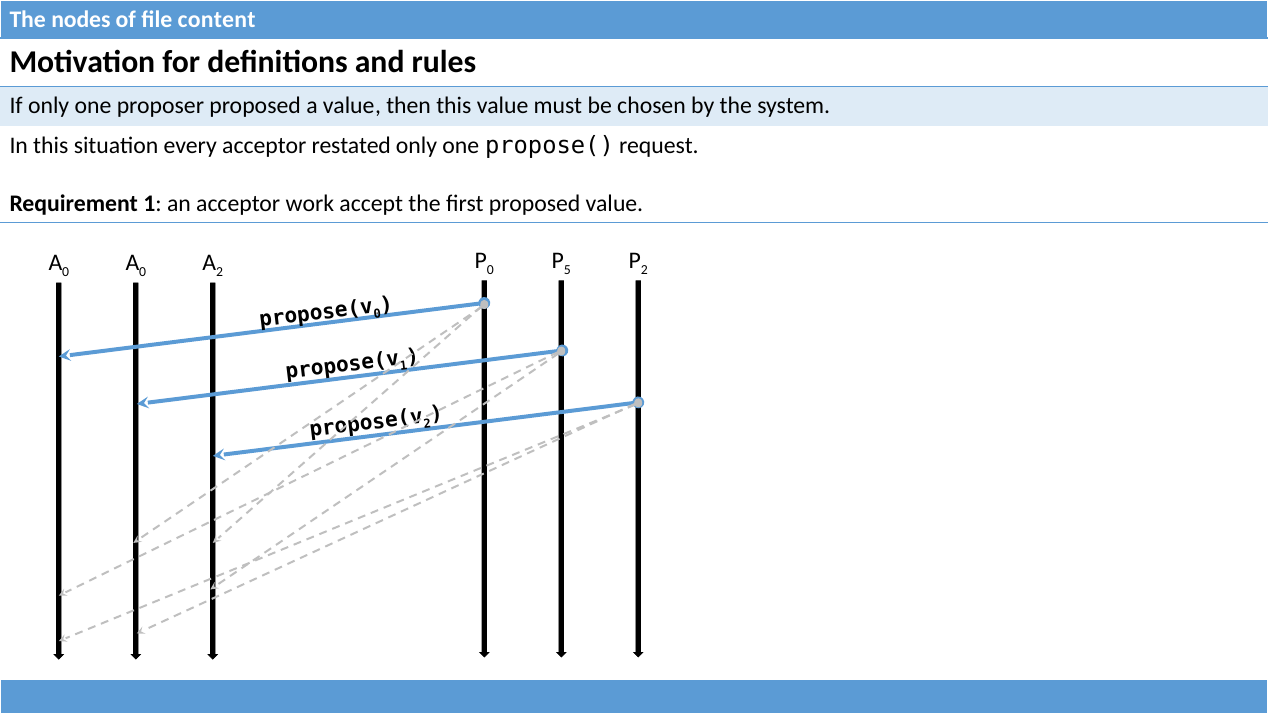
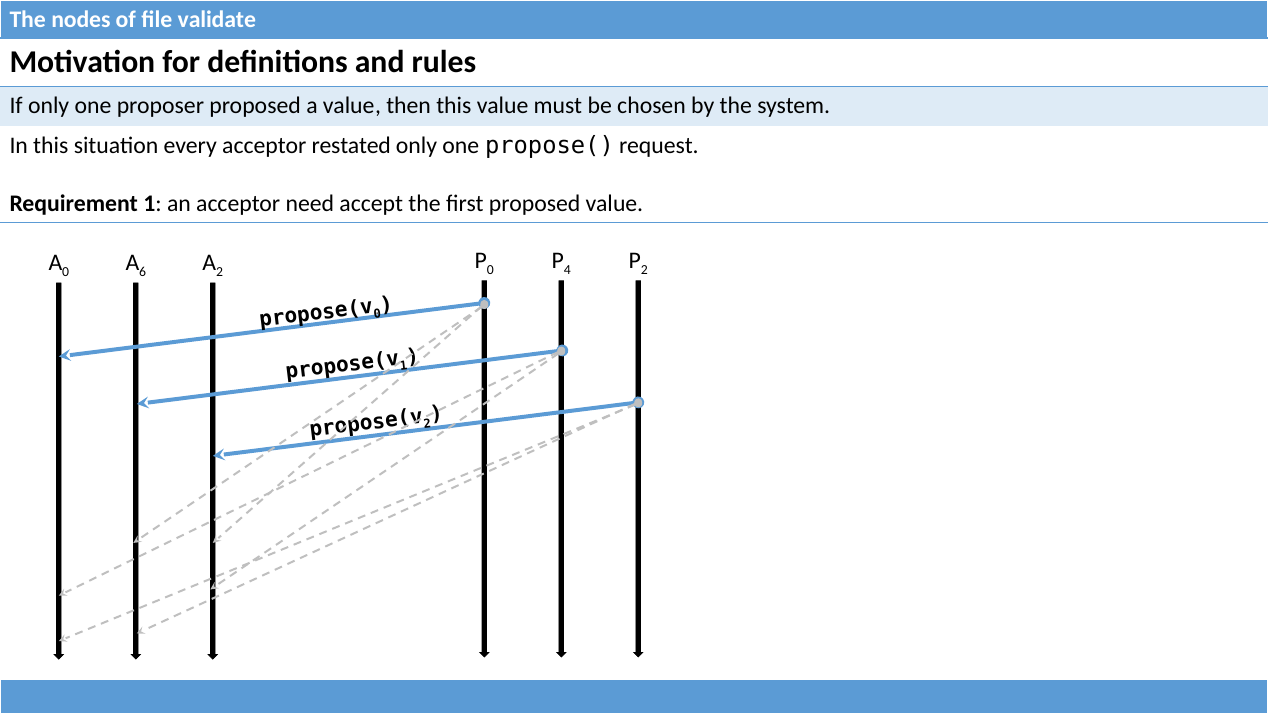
content: content -> validate (217, 20)
work: work -> need (310, 204)
0: 0 -> 6 (143, 272)
5: 5 -> 4 (567, 270)
